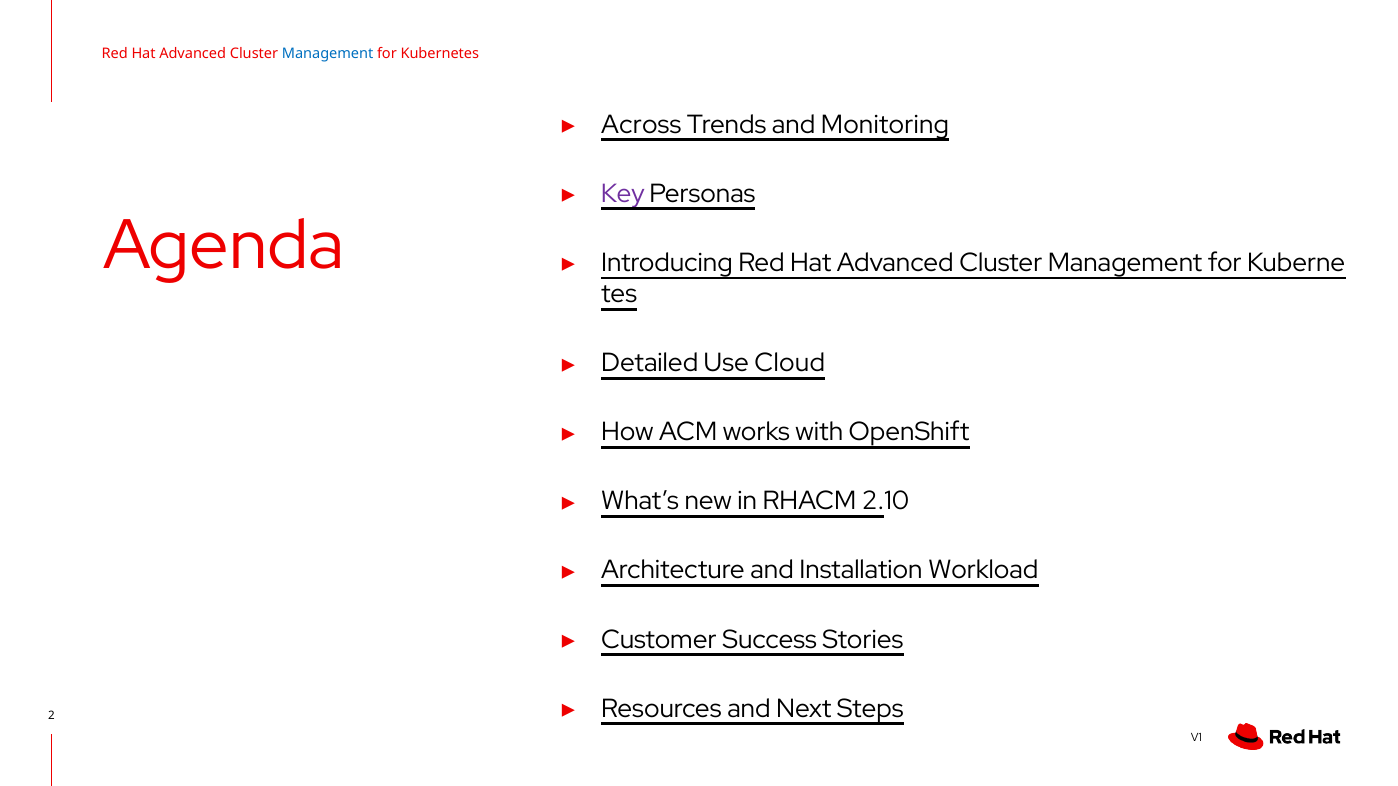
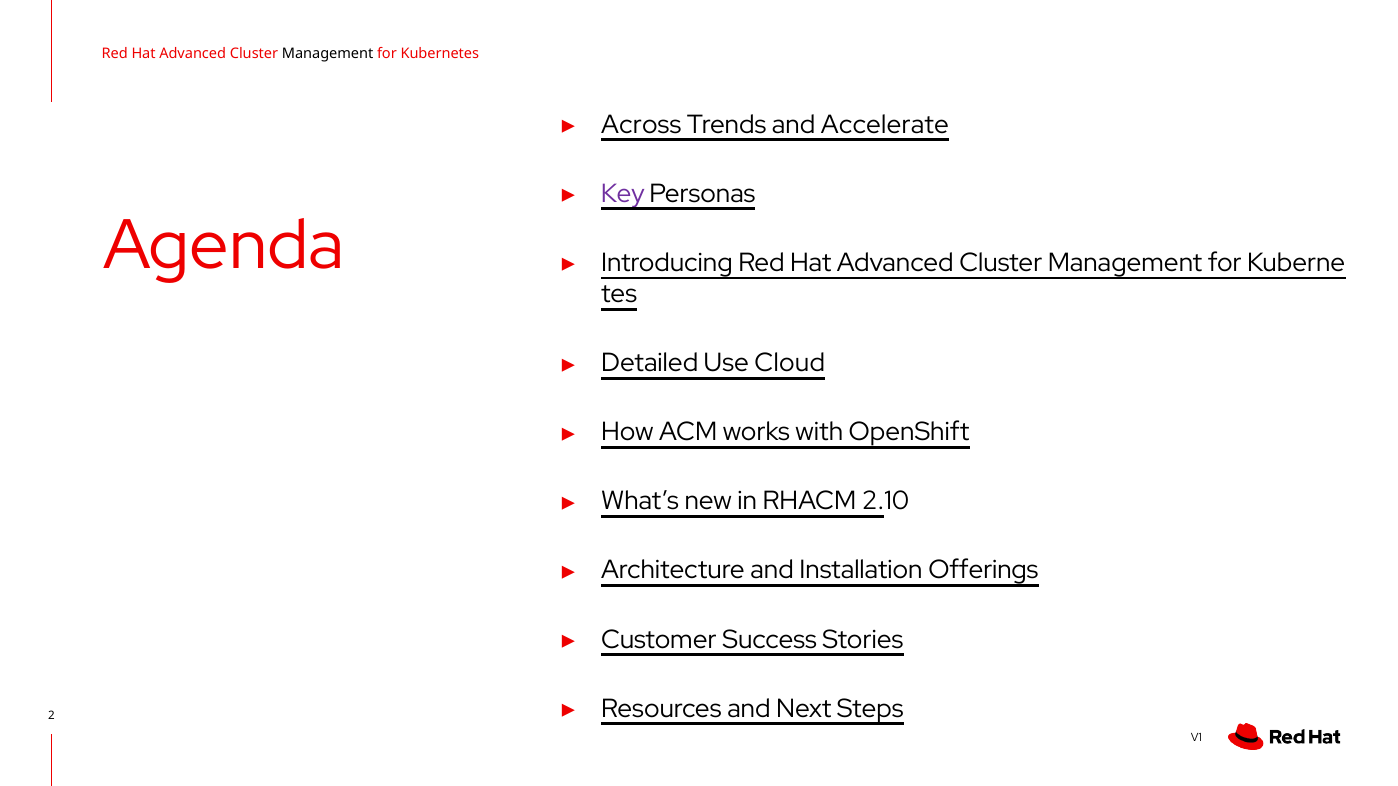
Management colour: blue -> black (328, 54)
Monitoring: Monitoring -> Accelerate (885, 125)
Workload: Workload -> Offerings (983, 571)
